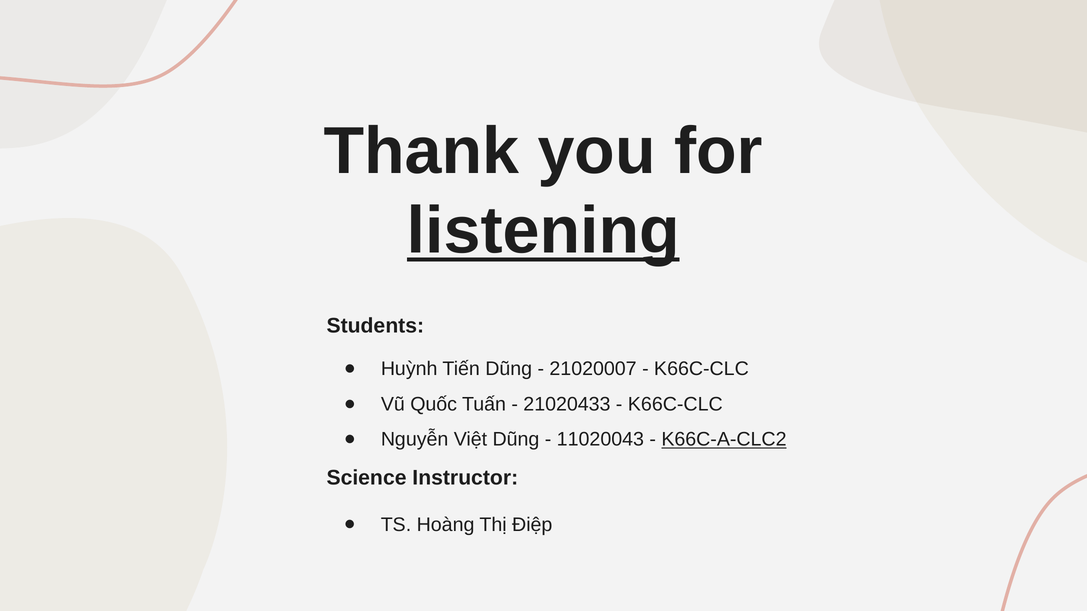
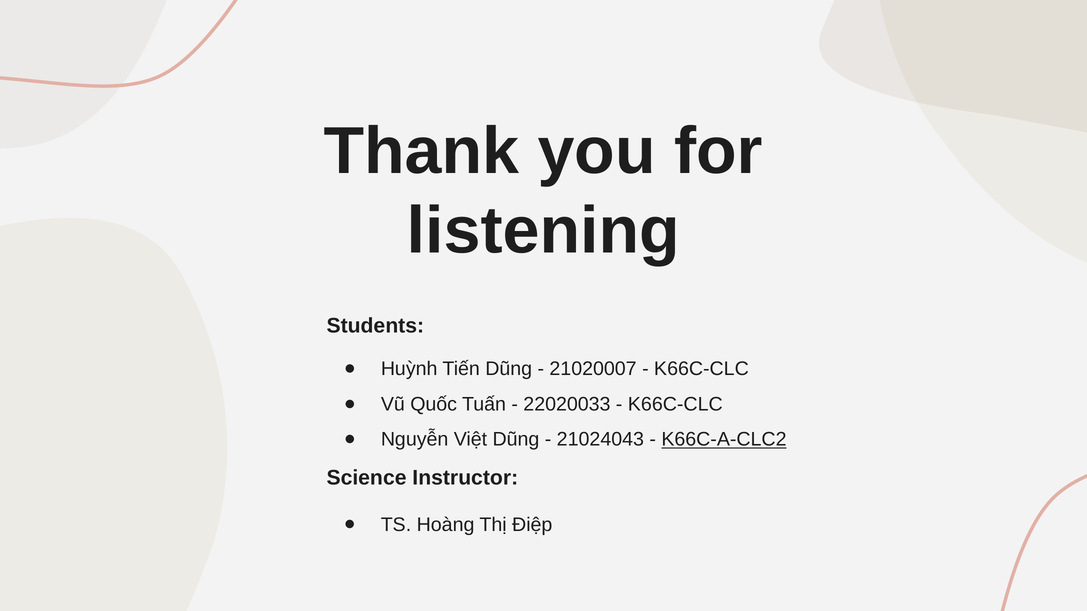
listening underline: present -> none (543, 231)
21020433: 21020433 -> 22020033 (567, 404)
11020043: 11020043 -> 21024043 (600, 440)
